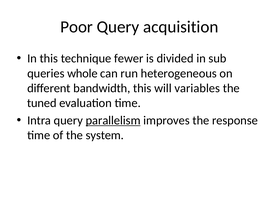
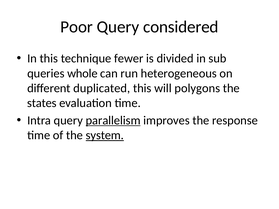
acquisition: acquisition -> considered (181, 27)
bandwidth: bandwidth -> duplicated (102, 88)
variables: variables -> polygons (197, 88)
tuned: tuned -> states (42, 103)
system underline: none -> present (105, 135)
